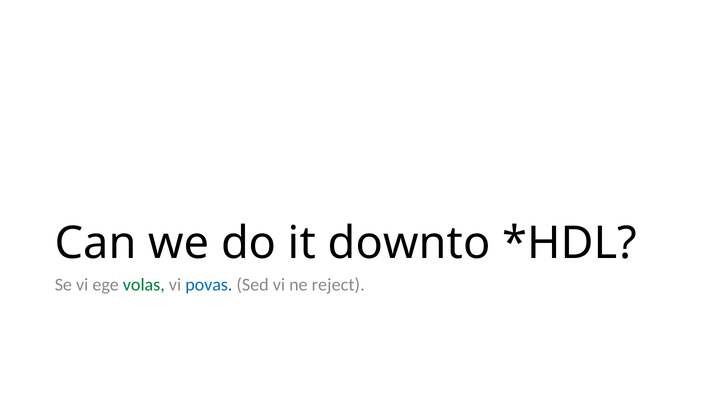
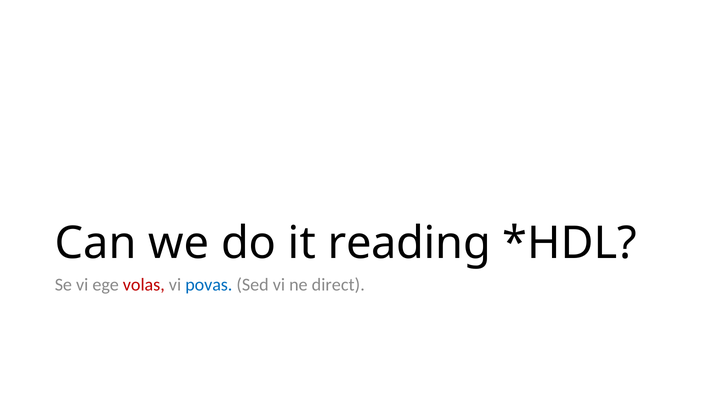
downto: downto -> reading (409, 243)
volas colour: green -> red (144, 285)
reject: reject -> direct (338, 285)
